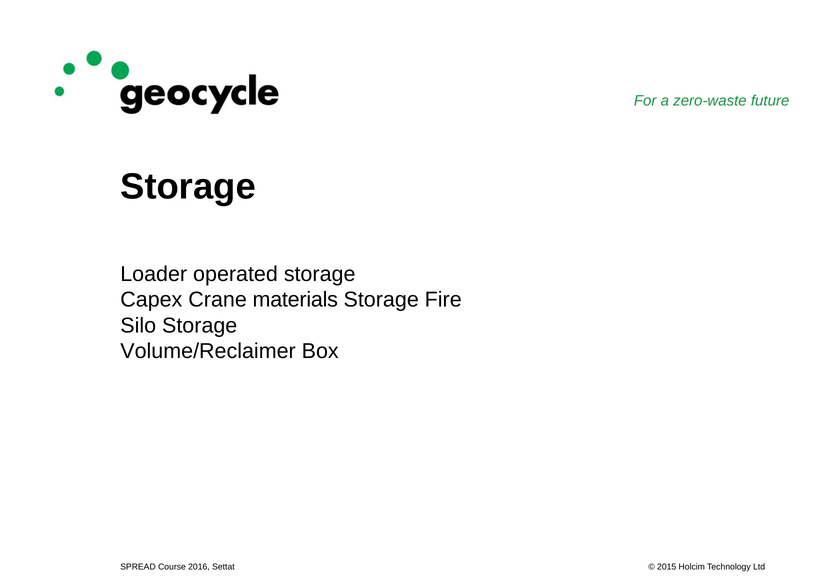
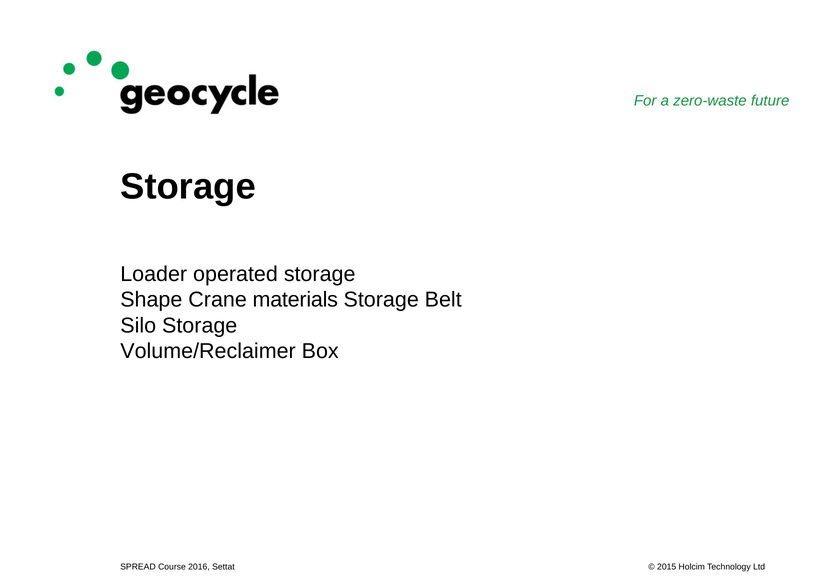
Capex: Capex -> Shape (151, 299)
Fire: Fire -> Belt (443, 299)
